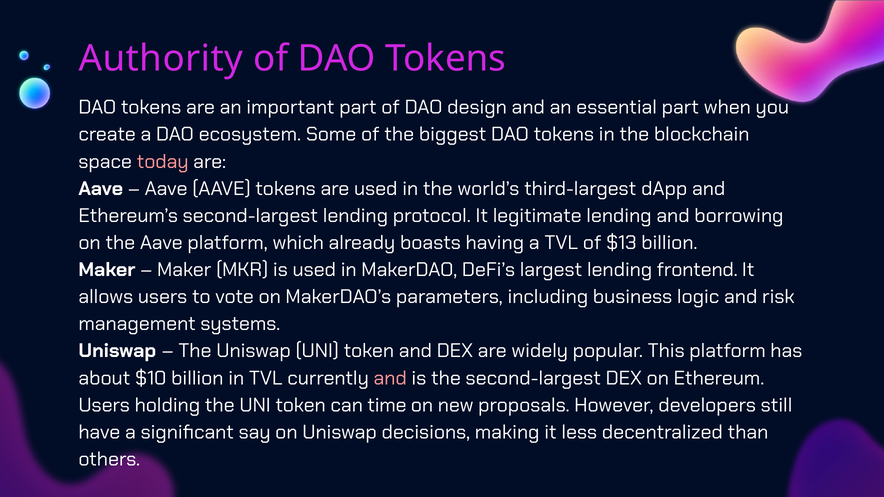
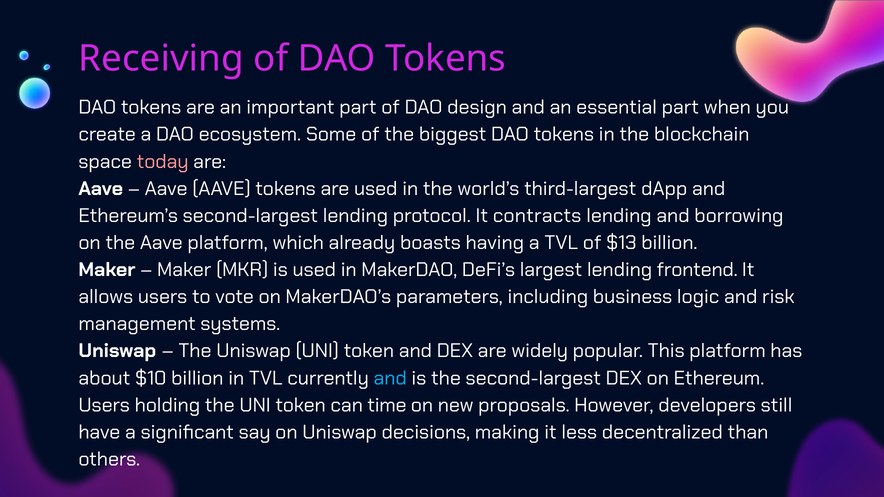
Authority: Authority -> Receiving (161, 59)
legitimate: legitimate -> contracts (537, 216)
and colour: pink -> light blue (390, 378)
